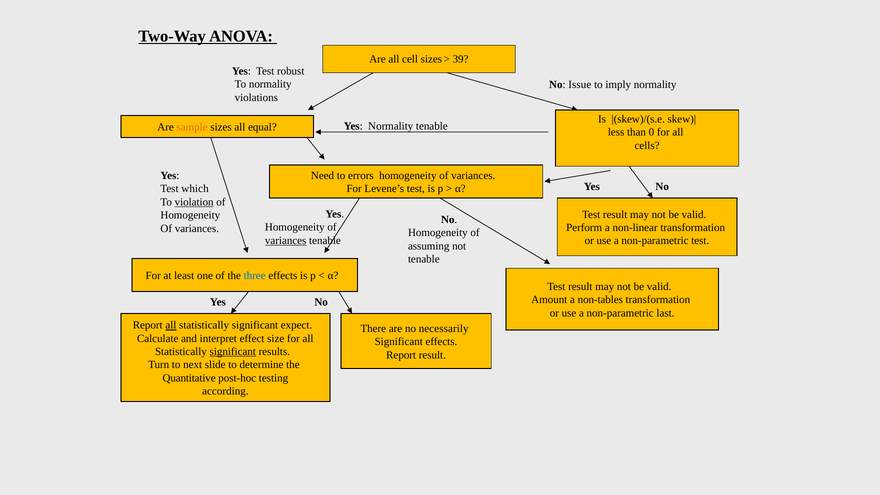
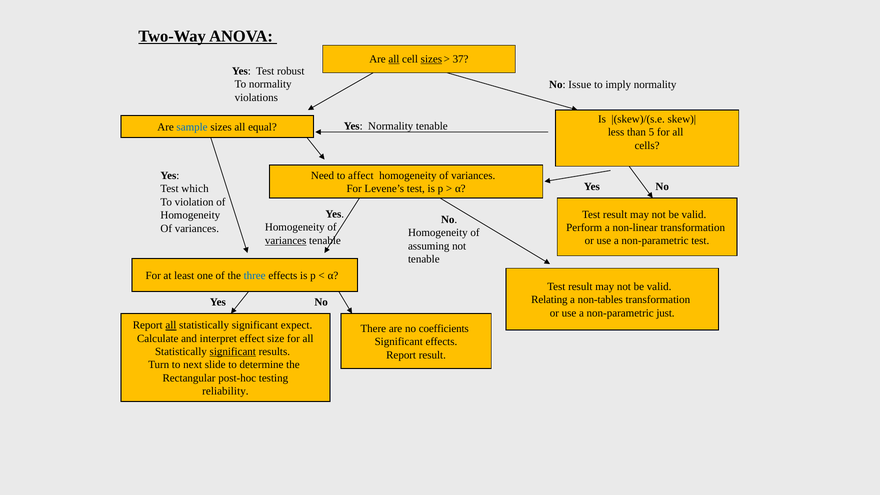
all underline: none -> present (394, 59)
sizes underline: none -> present (431, 59)
39: 39 -> 37 (461, 59)
sample colour: orange -> blue (192, 127)
0: 0 -> 5 (651, 132)
errors: errors -> affect (361, 176)
violation underline: present -> none (194, 202)
Amount: Amount -> Relating (549, 300)
last: last -> just (666, 313)
necessarily: necessarily -> coefficients (444, 329)
Quantitative: Quantitative -> Rectangular (189, 378)
according: according -> reliability (225, 391)
